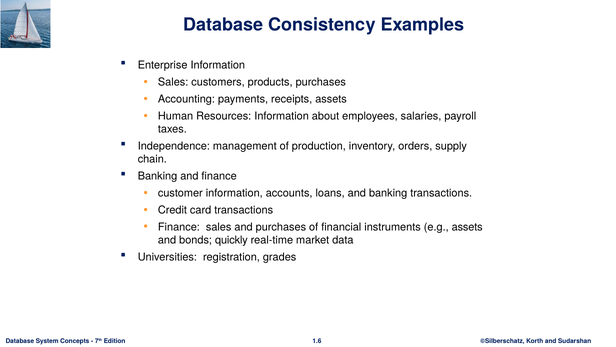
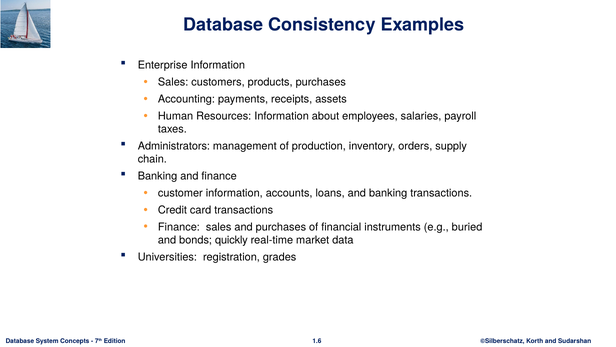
Independence: Independence -> Administrators (174, 146)
e.g assets: assets -> buried (467, 227)
